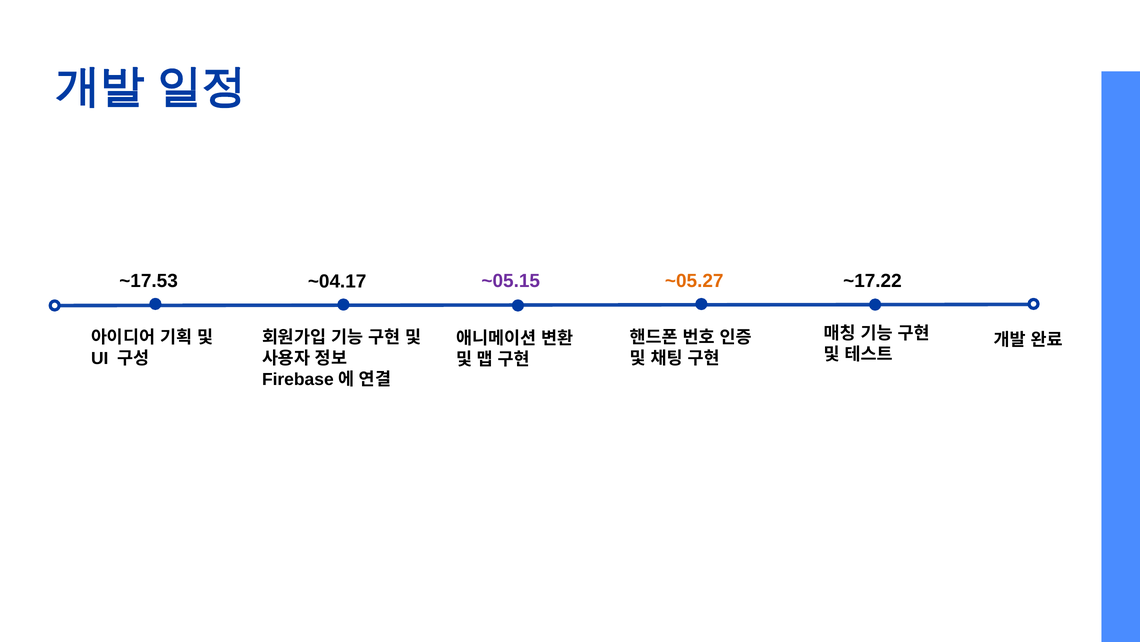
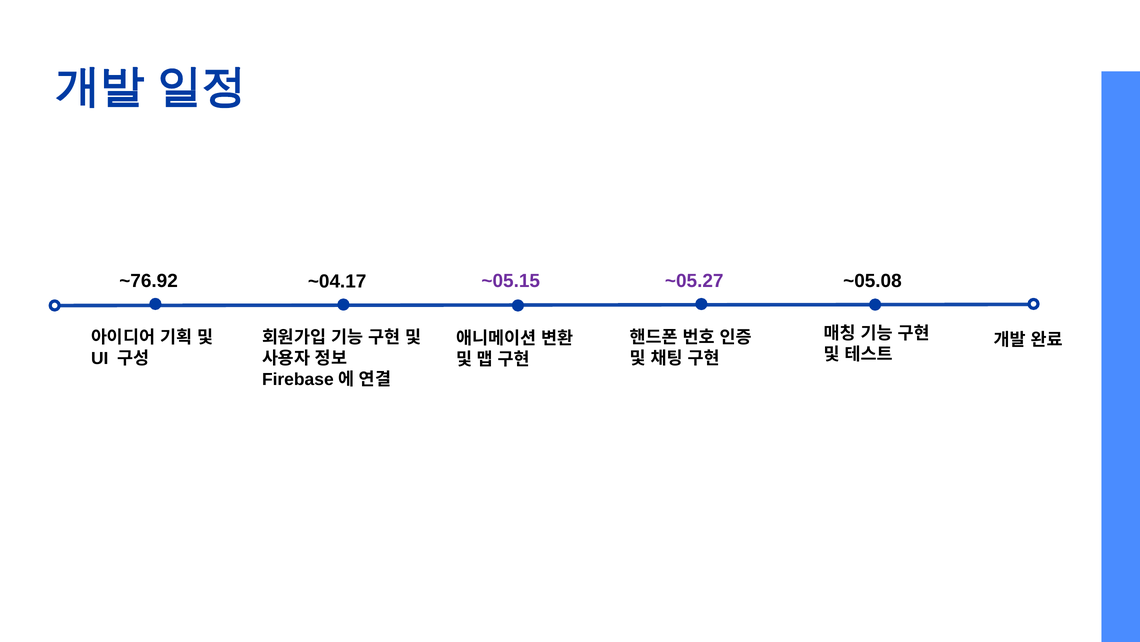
~17.53: ~17.53 -> ~76.92 (149, 281)
~05.27 colour: orange -> purple (694, 281)
~17.22: ~17.22 -> ~05.08 (872, 281)
